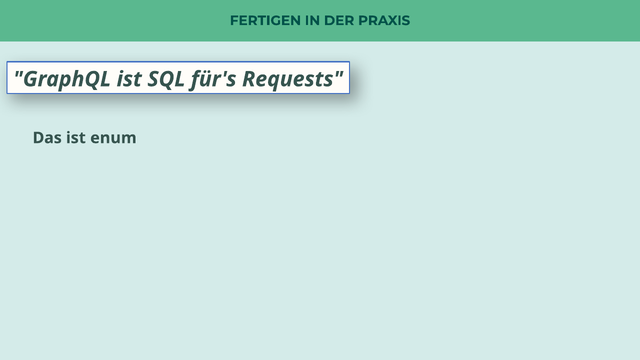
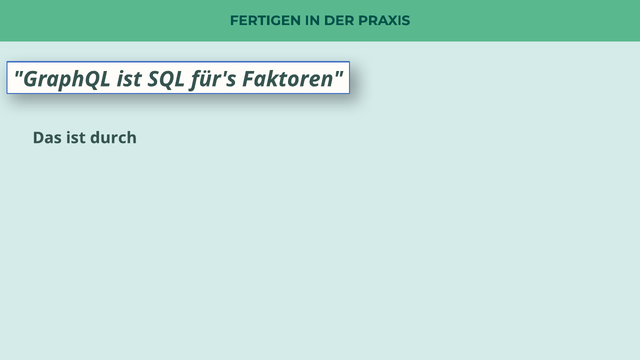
Requests: Requests -> Faktoren (293, 79)
enum: enum -> durch (113, 138)
